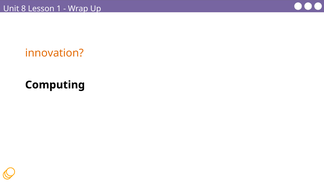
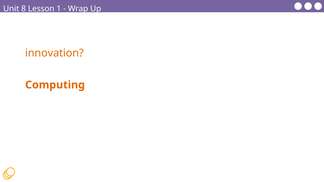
Computing colour: black -> orange (55, 85)
